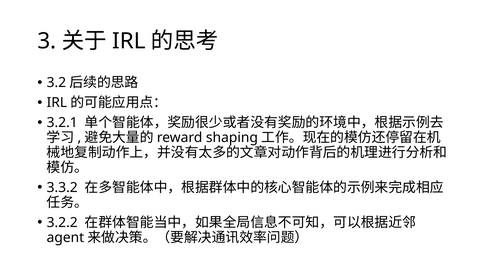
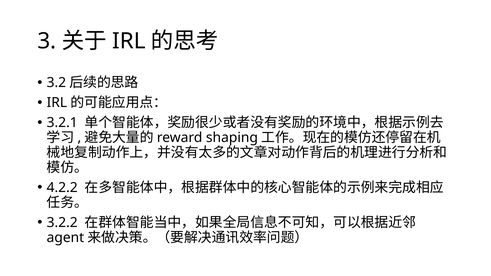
3.3.2: 3.3.2 -> 4.2.2 (62, 188)
